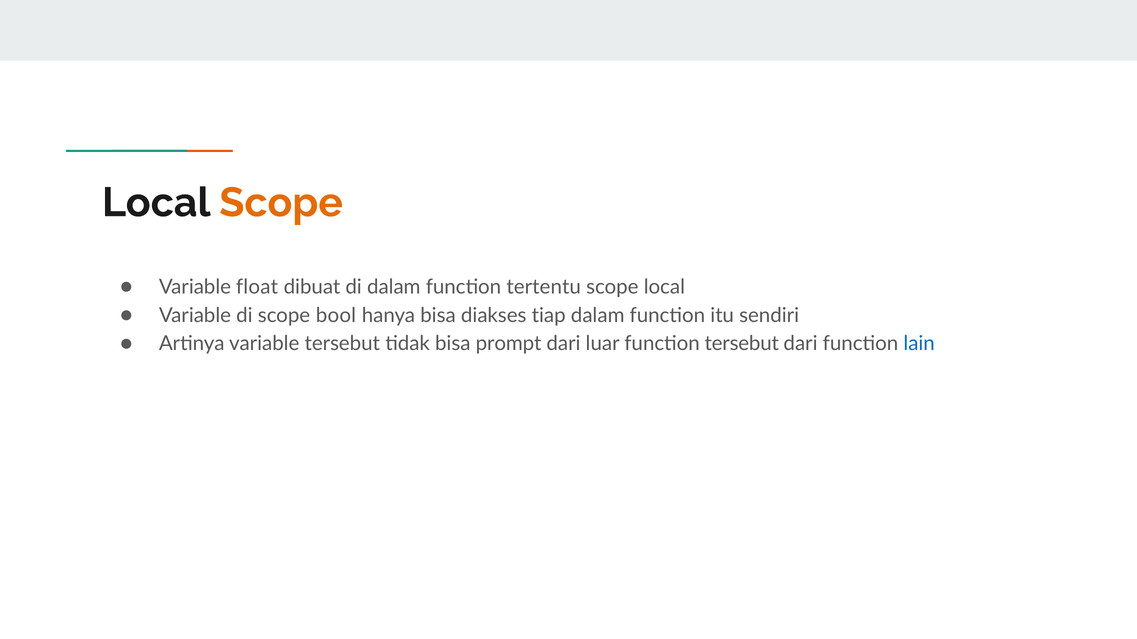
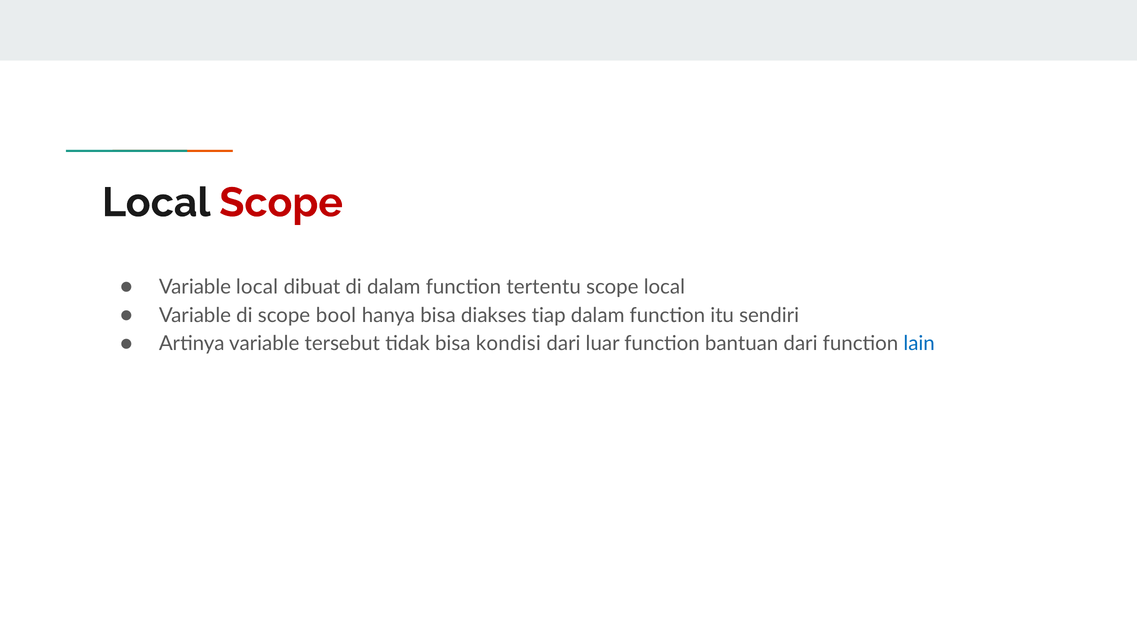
Scope colour: orange -> red (281, 203)
Variable float: float -> local (257, 287)
prompt: prompt -> kondisi (508, 344)
function tersebut: tersebut -> bantuan (742, 344)
